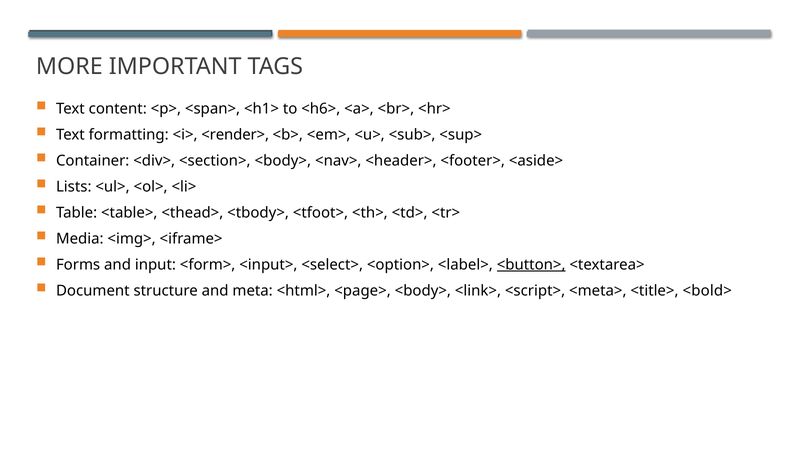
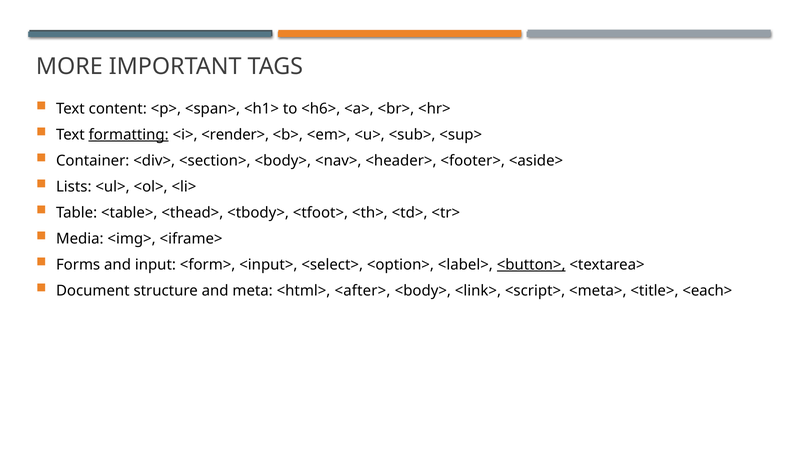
formatting underline: none -> present (129, 135)
<page>: <page> -> <after> (362, 291)
<bold>: <bold> -> <each> (707, 291)
